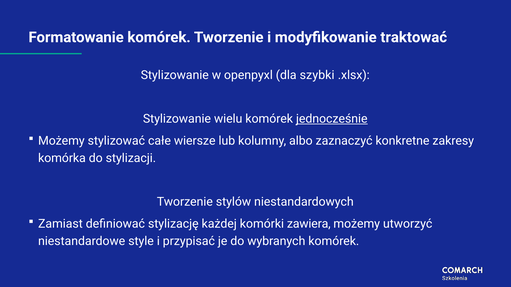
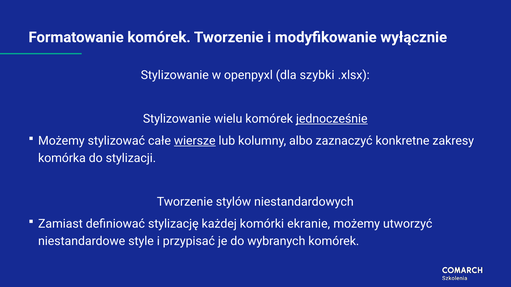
traktować: traktować -> wyłącznie (414, 37)
wiersze underline: none -> present (195, 141)
zawiera: zawiera -> ekranie (309, 224)
